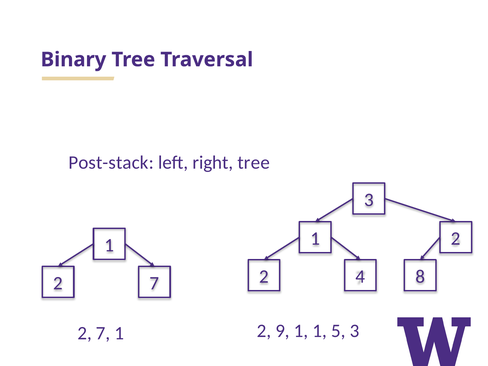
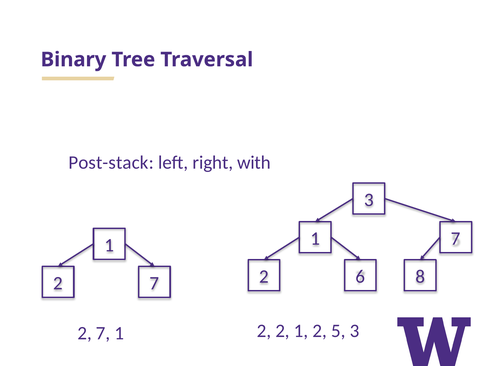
right tree: tree -> with (254, 163)
2: 2 -> 7 (456, 239)
4: 4 -> 6 (360, 277)
2 9: 9 -> 2 (283, 331)
1: 1 -> 2 (320, 331)
